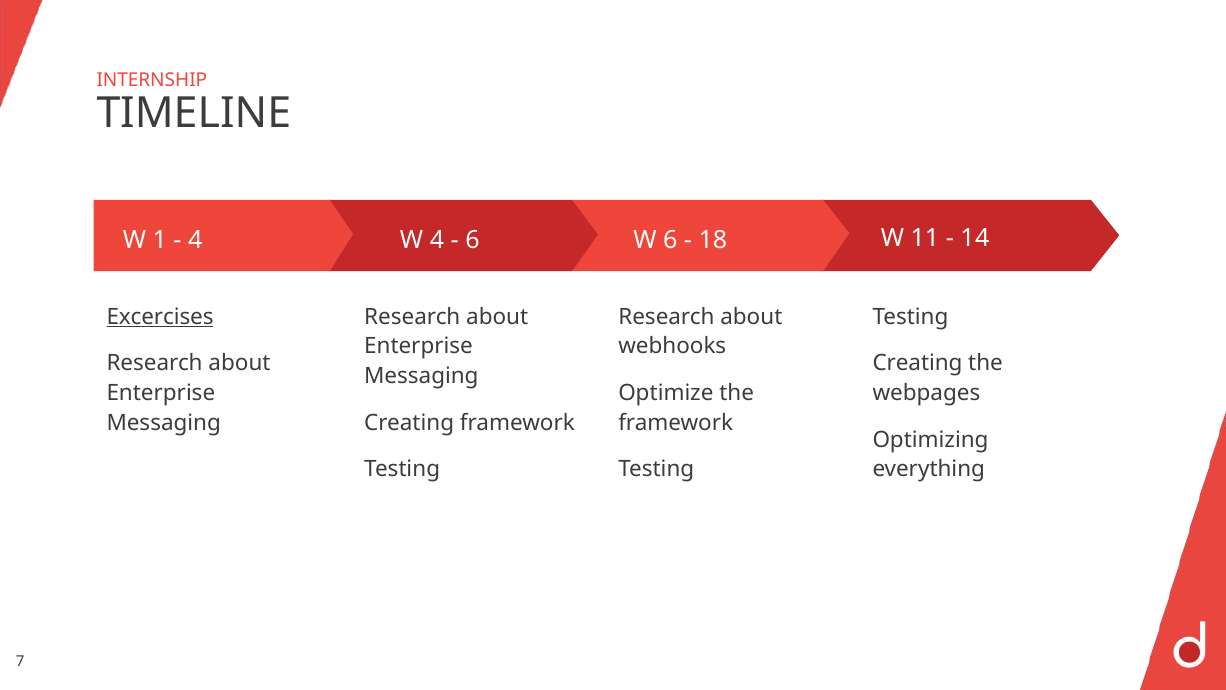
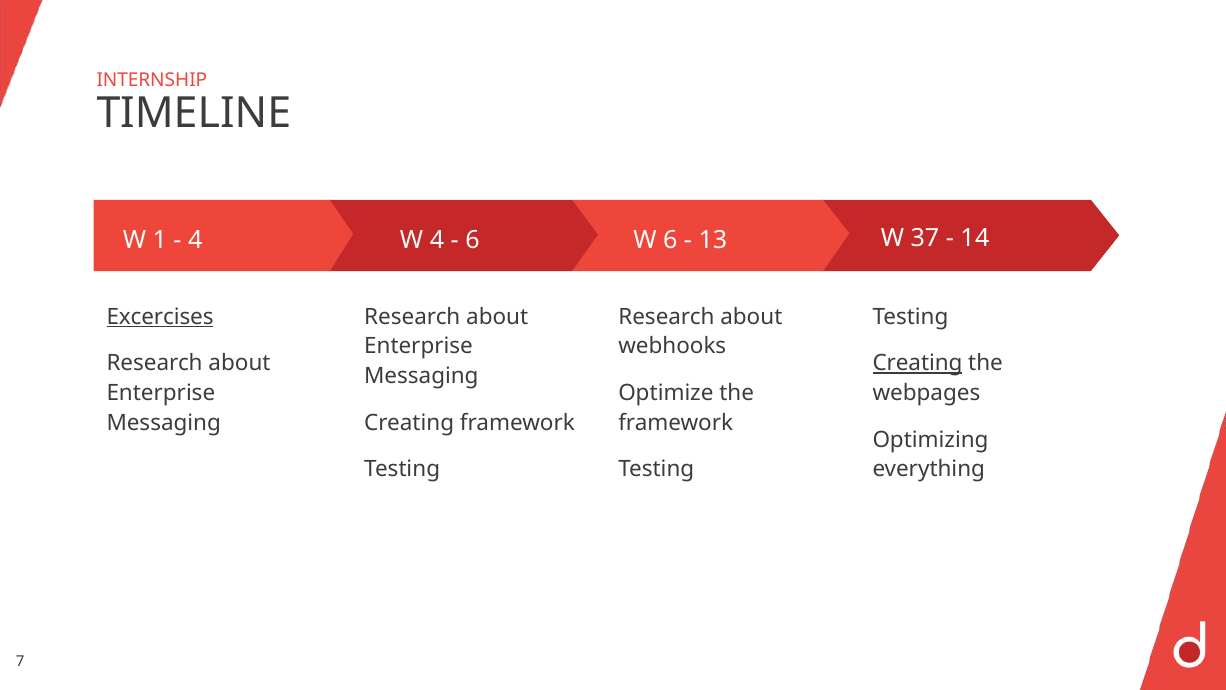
11: 11 -> 37 (925, 239)
18: 18 -> 13 (713, 240)
Creating underline: none -> present (918, 363)
